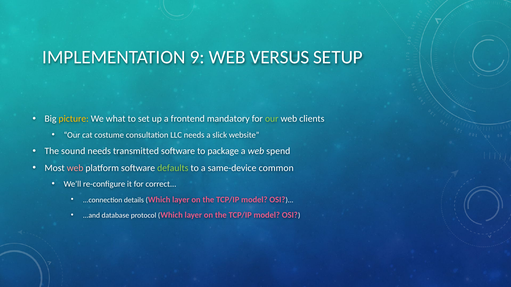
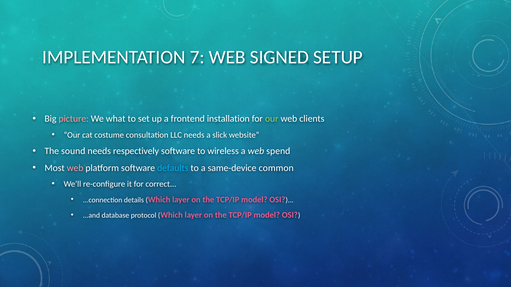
9: 9 -> 7 (197, 57)
VERSUS: VERSUS -> SIGNED (279, 57)
picture colour: yellow -> pink (74, 119)
mandatory: mandatory -> installation (228, 119)
transmitted: transmitted -> respectively (136, 151)
package: package -> wireless (223, 151)
defaults colour: light green -> light blue (173, 168)
